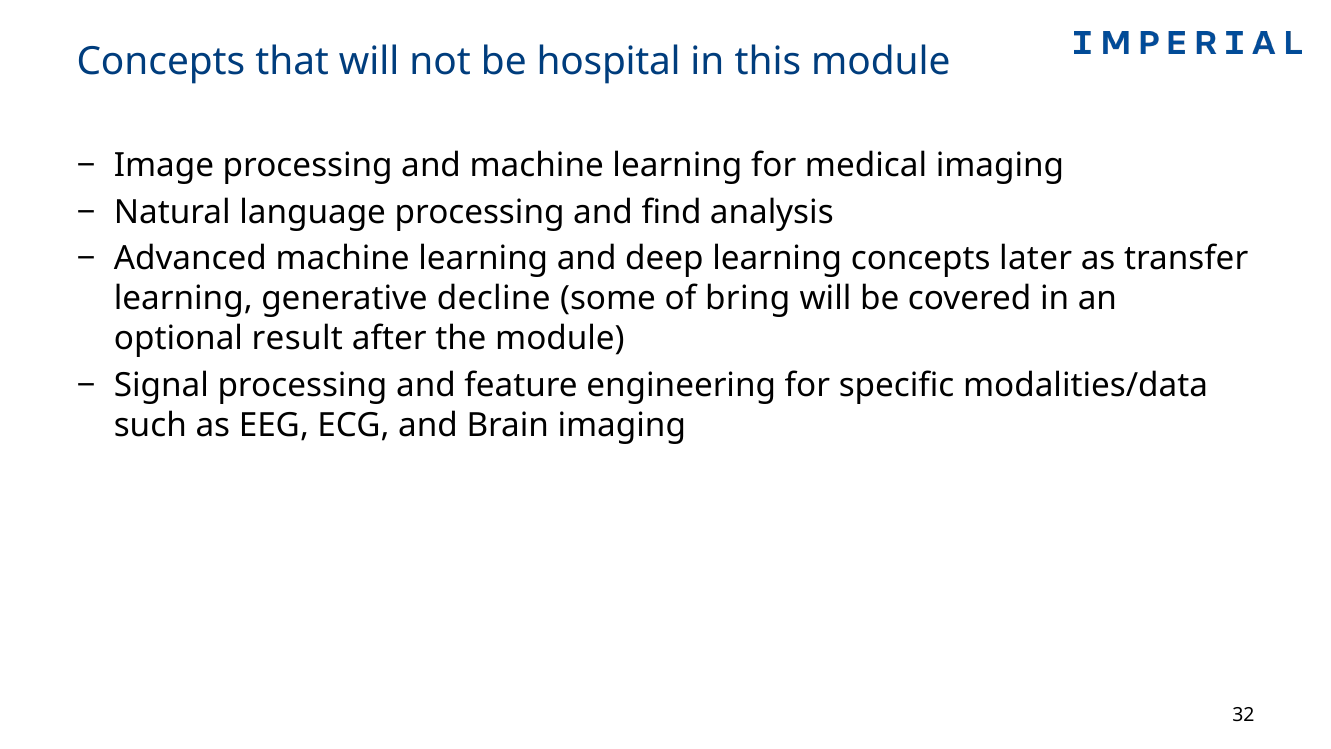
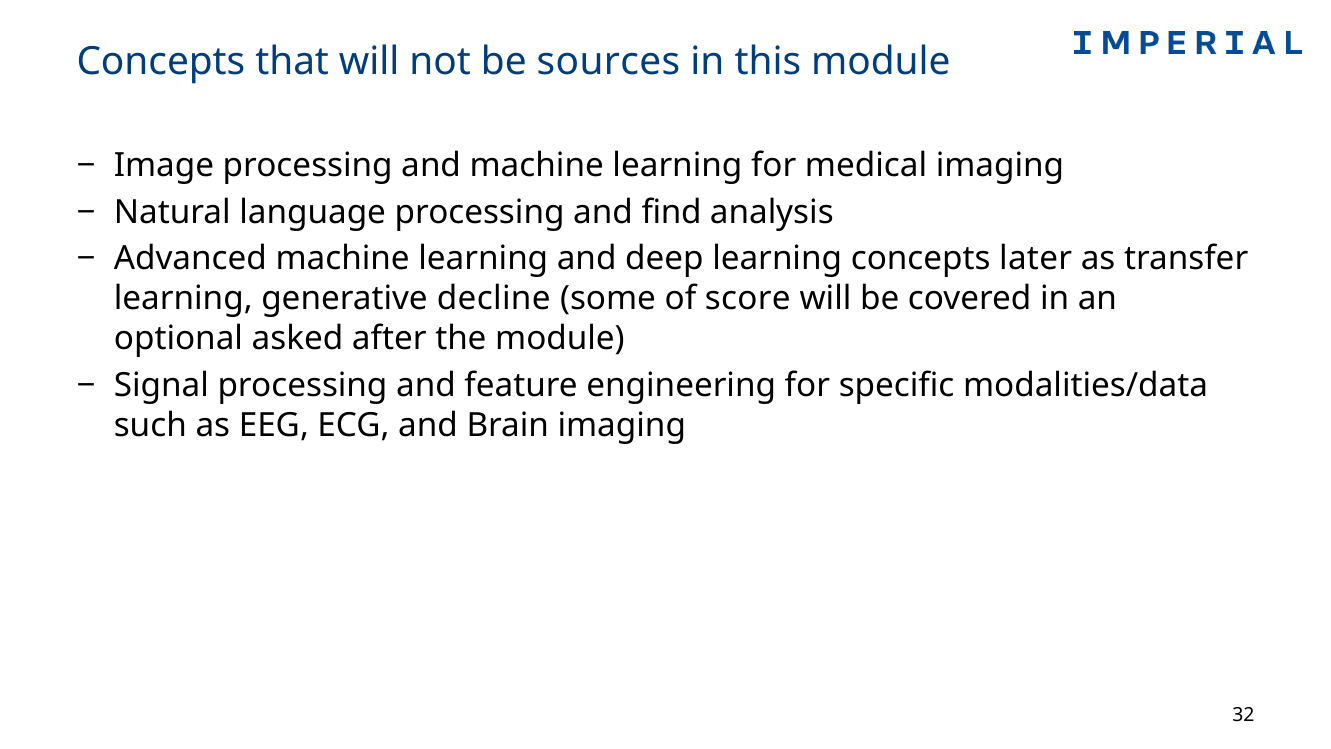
hospital: hospital -> sources (608, 62)
bring: bring -> score (748, 299)
result: result -> asked (297, 339)
